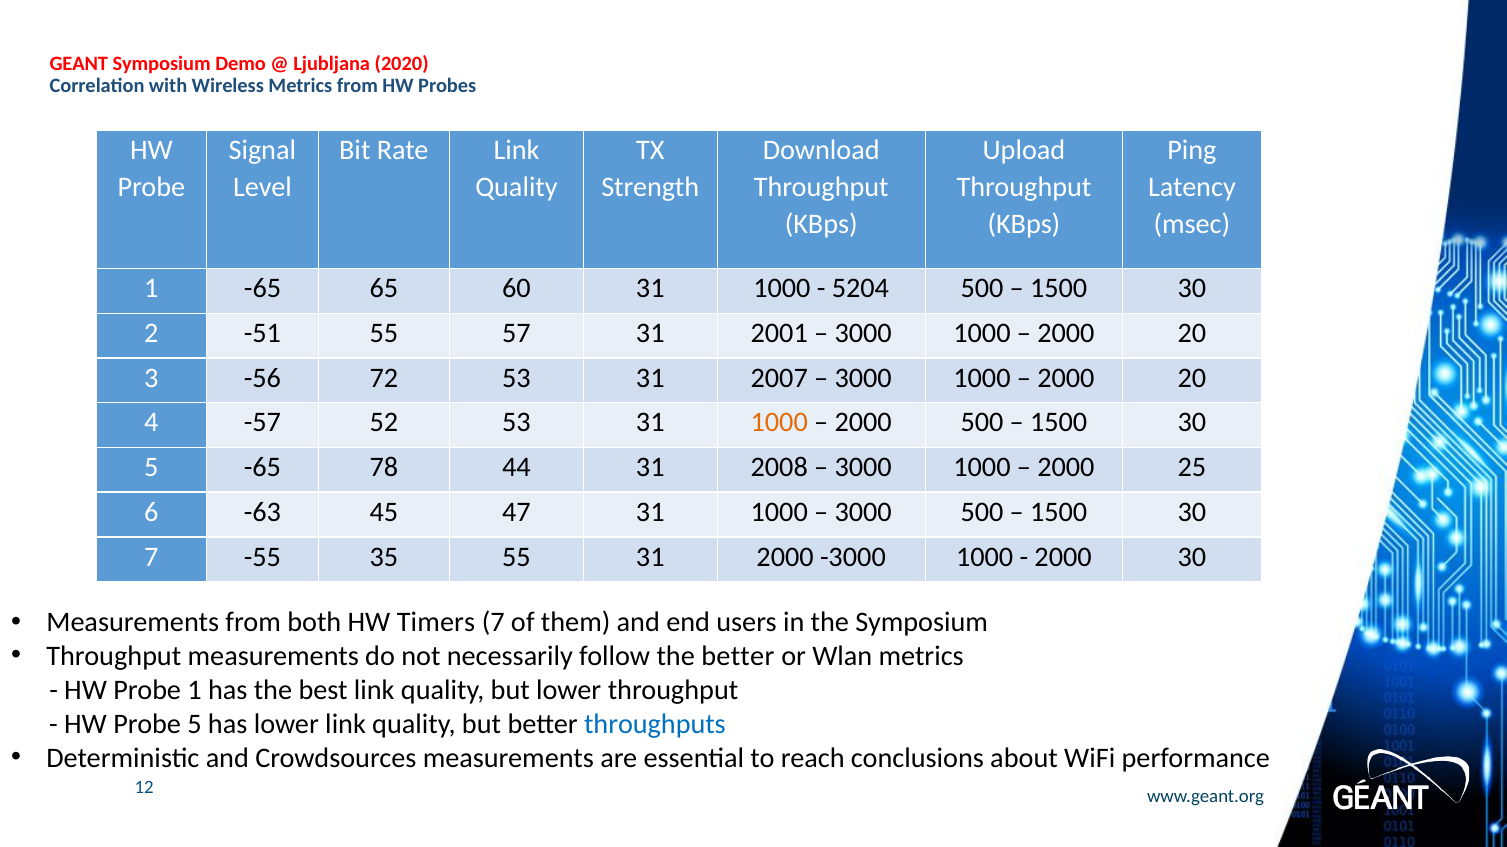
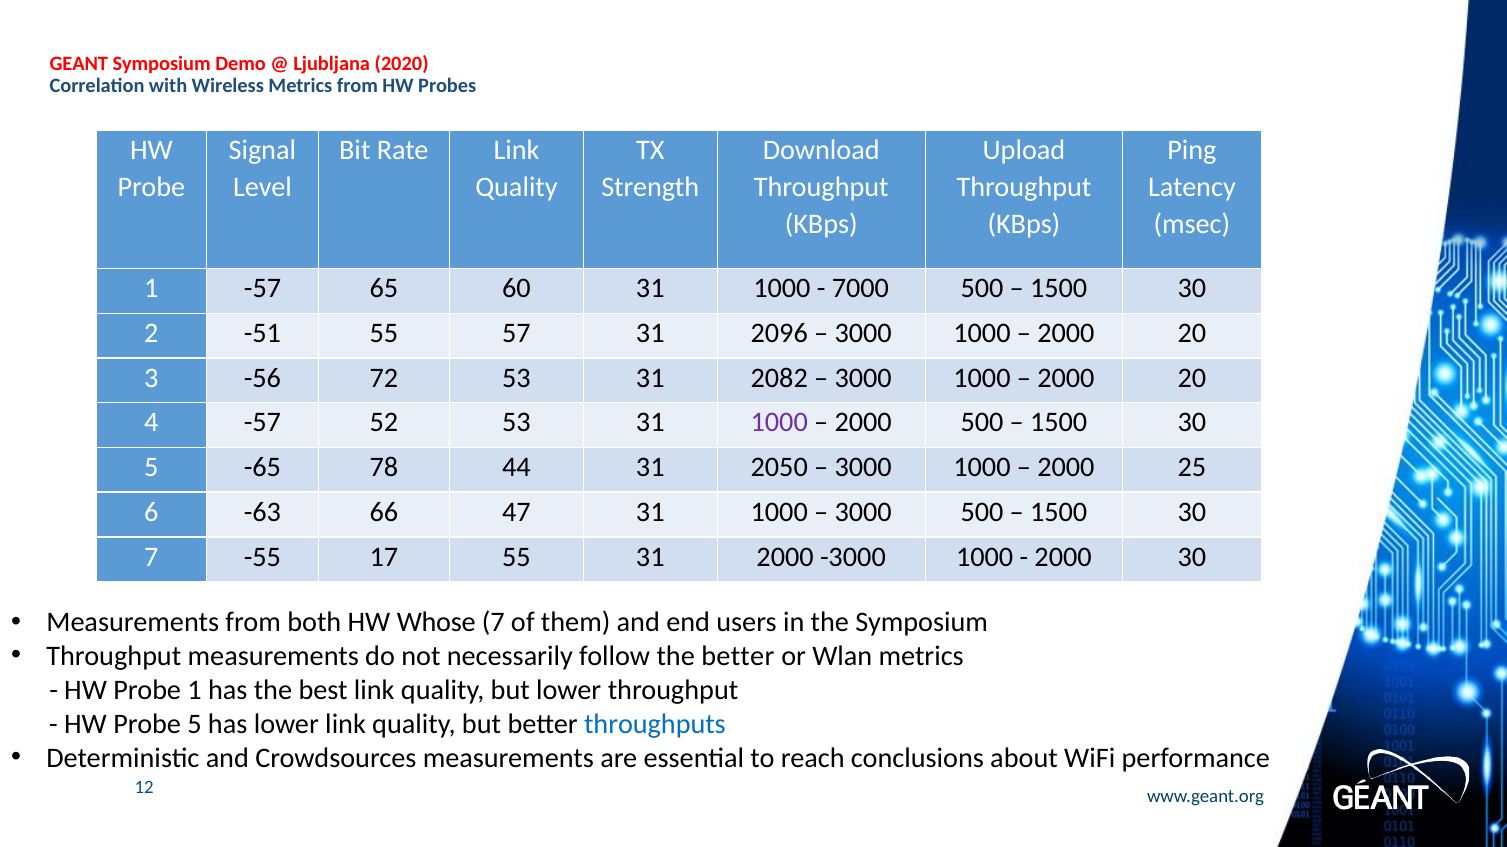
1 -65: -65 -> -57 (263, 289)
5204: 5204 -> 7000 (860, 289)
2001: 2001 -> 2096 (779, 333)
2007: 2007 -> 2082 (779, 378)
1000 colour: orange -> purple (779, 423)
2008: 2008 -> 2050 (779, 468)
45: 45 -> 66 (384, 513)
35: 35 -> 17 (384, 557)
Timers: Timers -> Whose (436, 623)
